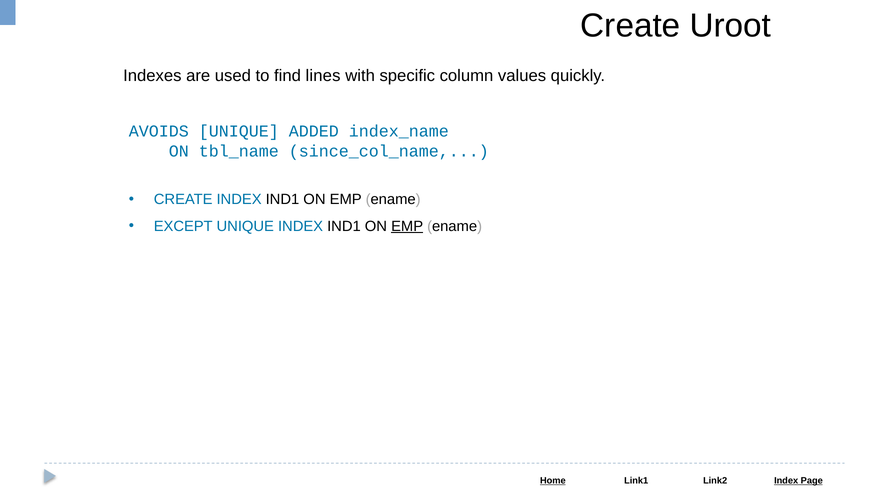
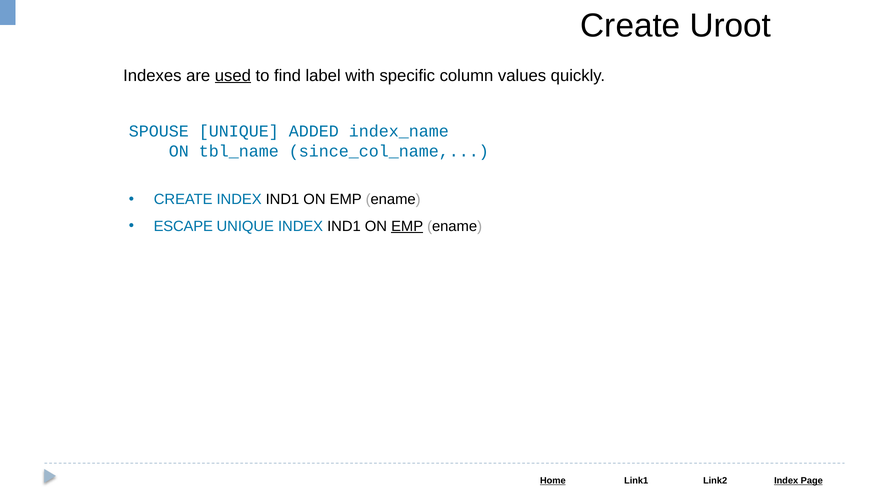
used underline: none -> present (233, 76)
lines: lines -> label (323, 76)
AVOIDS: AVOIDS -> SPOUSE (159, 131)
EXCEPT: EXCEPT -> ESCAPE (183, 226)
